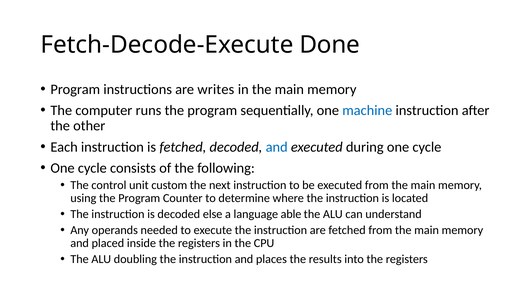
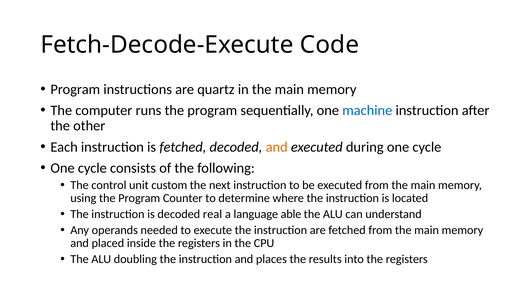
Done: Done -> Code (329, 45)
writes: writes -> quartz (216, 89)
and colour: blue -> orange (277, 147)
else: else -> real (213, 214)
